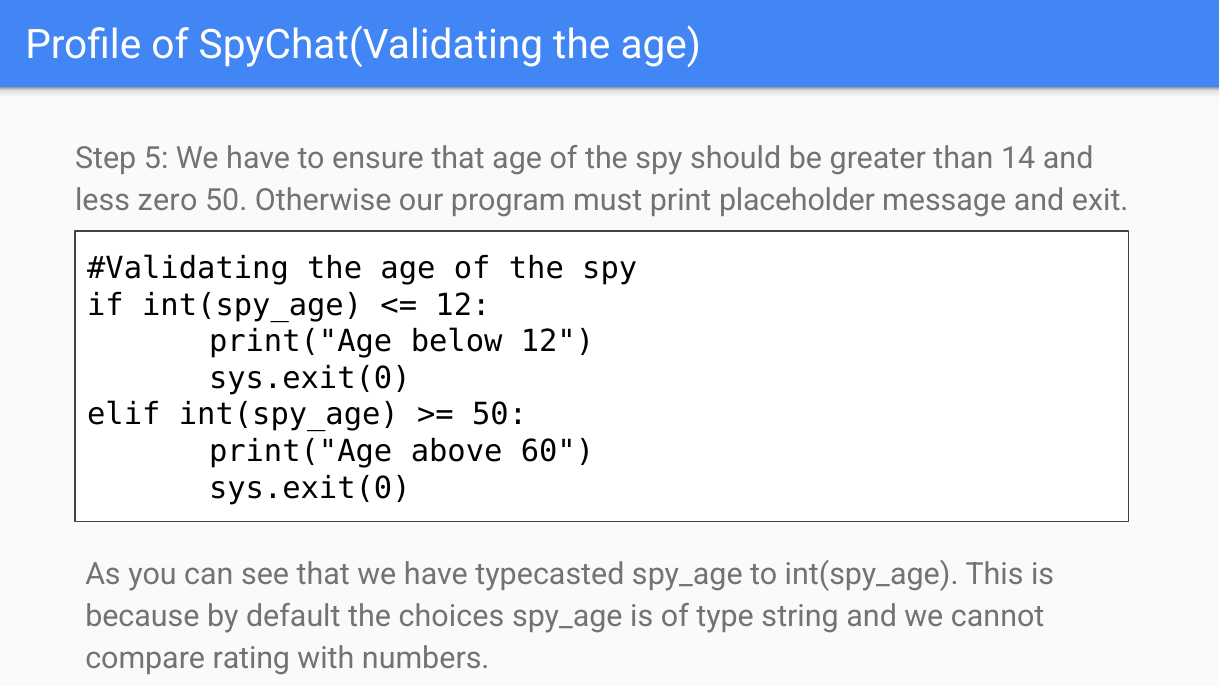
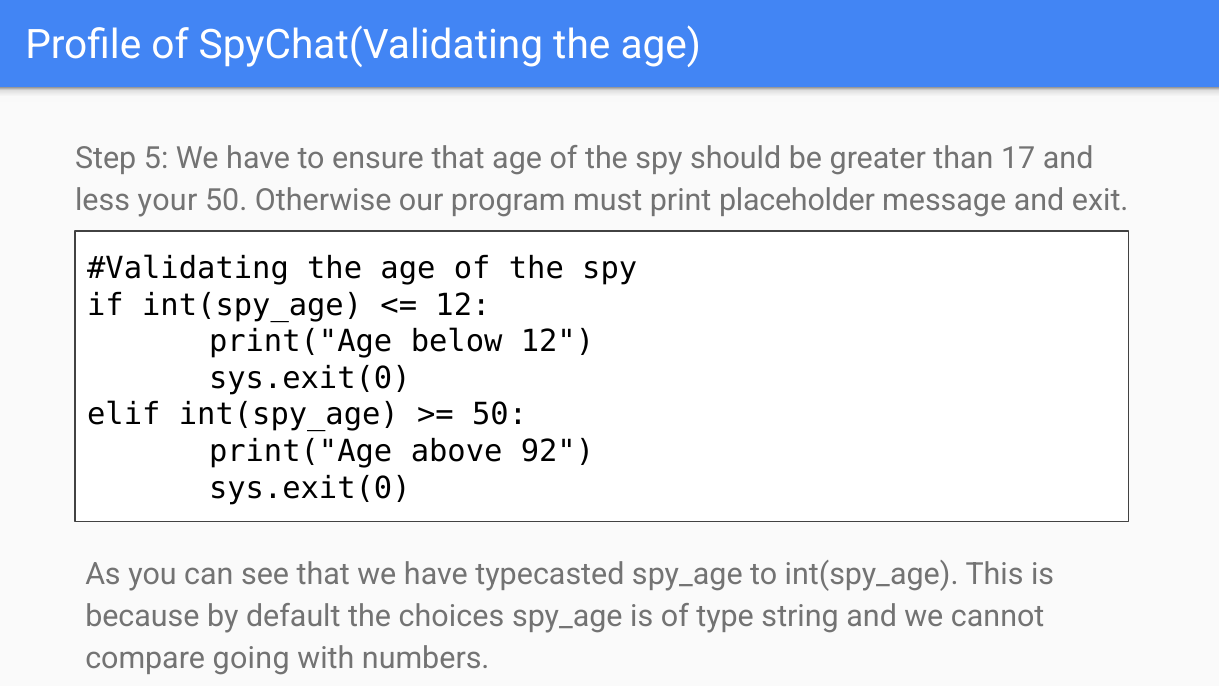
14: 14 -> 17 (1018, 158)
zero: zero -> your (167, 200)
60: 60 -> 92 (557, 451)
rating: rating -> going (251, 658)
